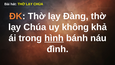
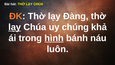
lạy underline: none -> present (15, 27)
không: không -> chúng (75, 27)
đình: đình -> luôn (58, 49)
